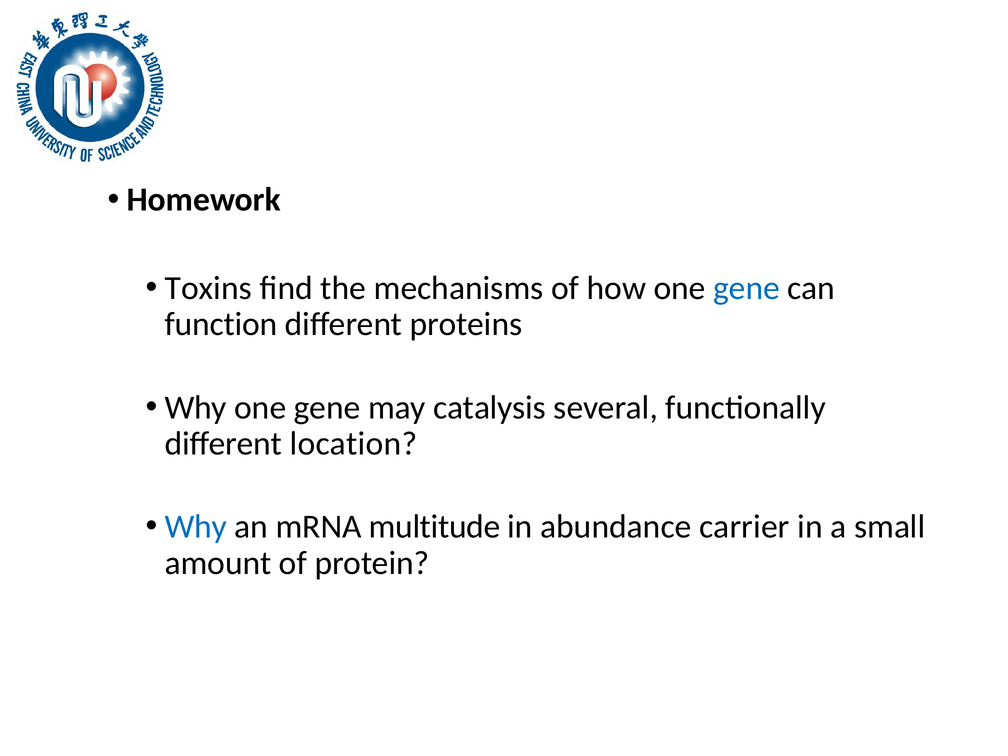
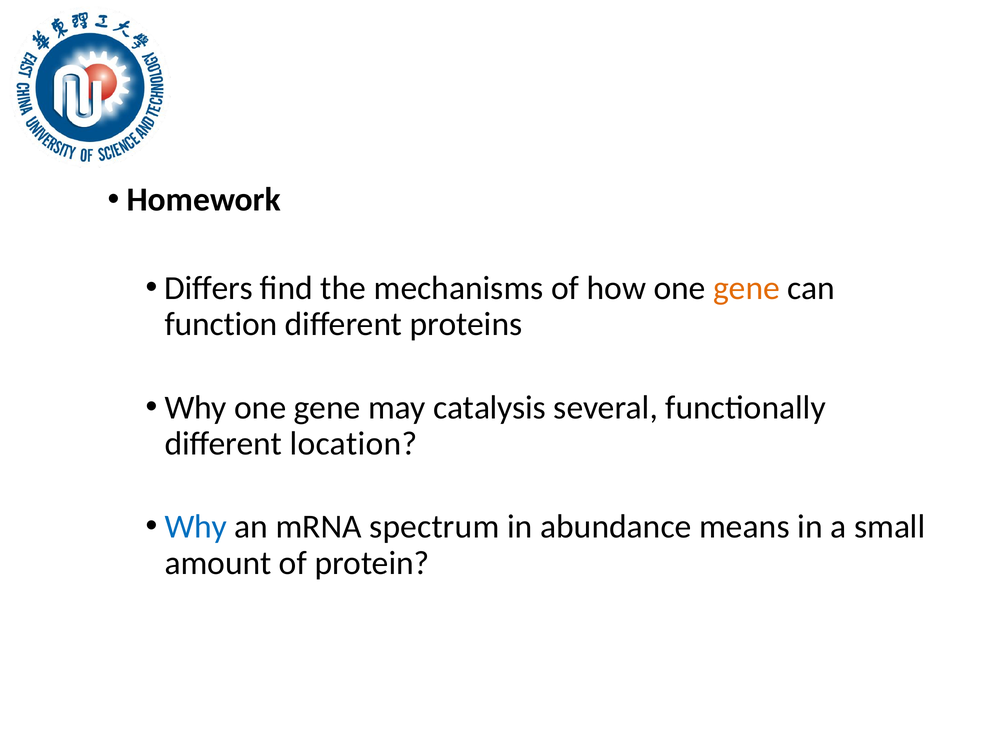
Toxins: Toxins -> Differs (209, 288)
gene colour: blue -> orange (747, 288)
multitude: multitude -> spectrum (434, 527)
carrier: carrier -> means (744, 527)
